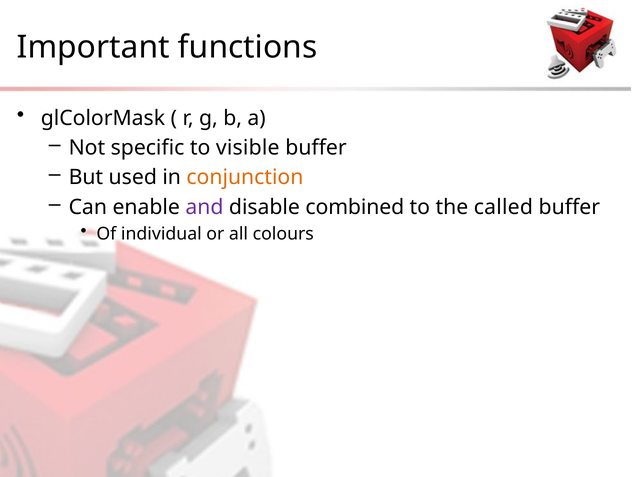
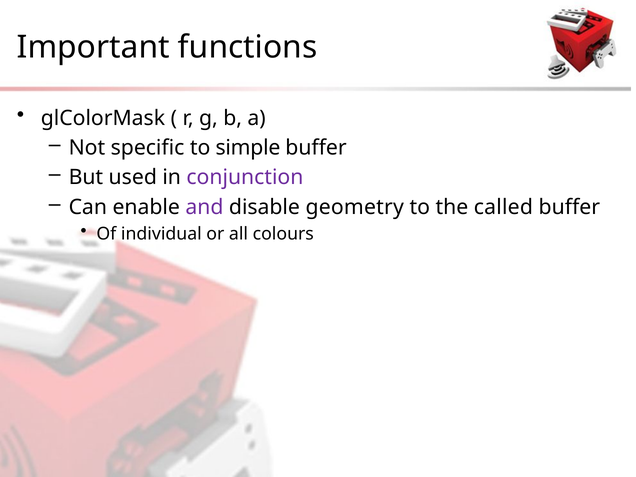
visible: visible -> simple (248, 148)
conjunction colour: orange -> purple (245, 177)
combined: combined -> geometry (355, 207)
